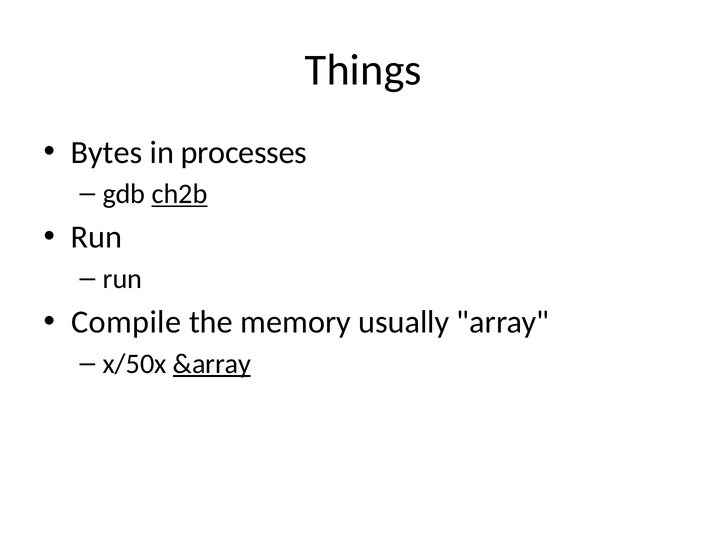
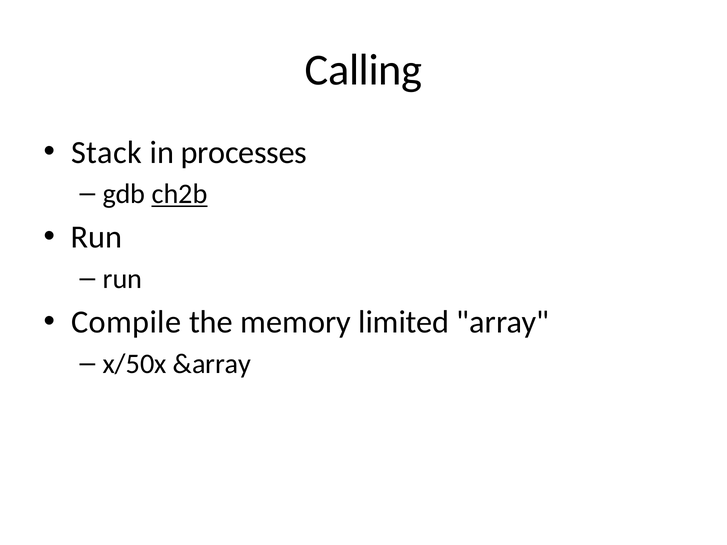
Things: Things -> Calling (364, 70)
Bytes: Bytes -> Stack (106, 153)
usually: usually -> limited (404, 322)
&array underline: present -> none (212, 364)
